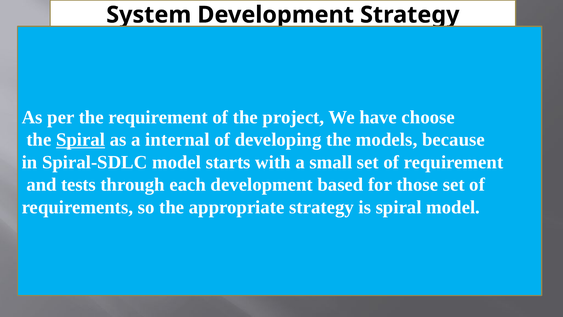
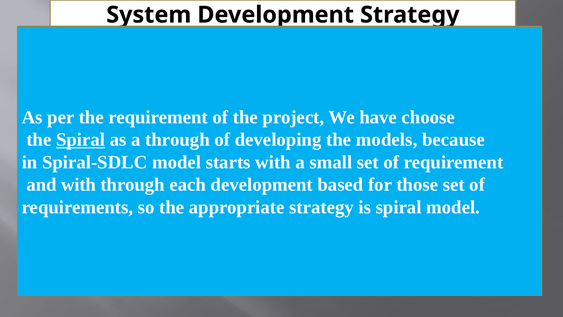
a internal: internal -> through (178, 140)
and tests: tests -> with (79, 185)
